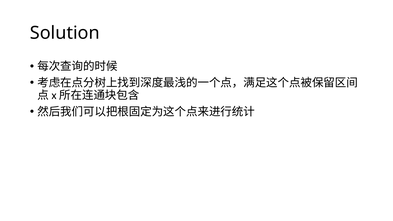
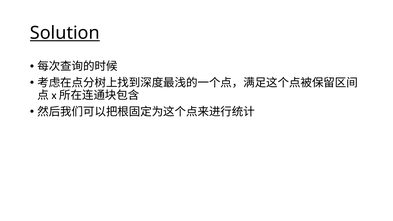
Solution underline: none -> present (65, 33)
